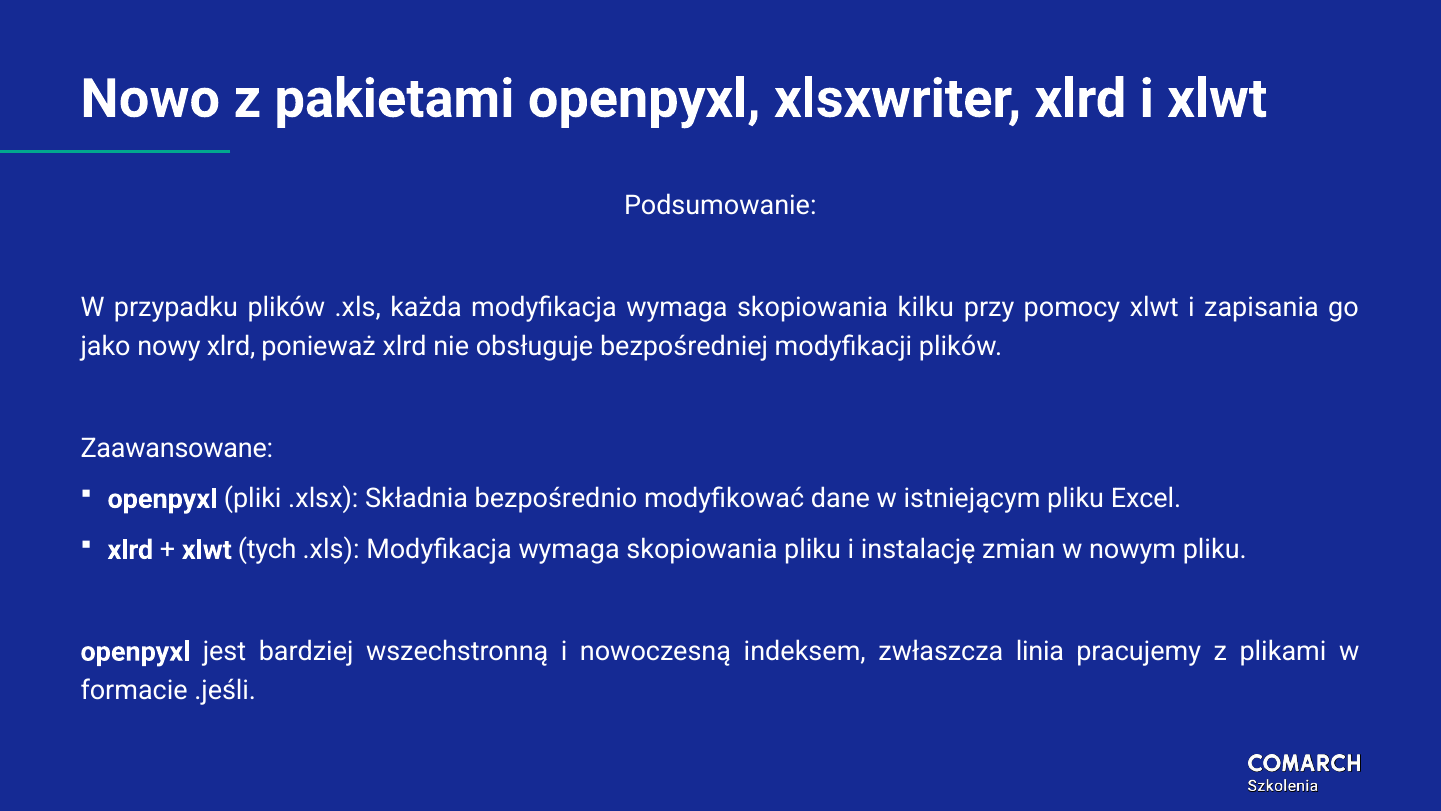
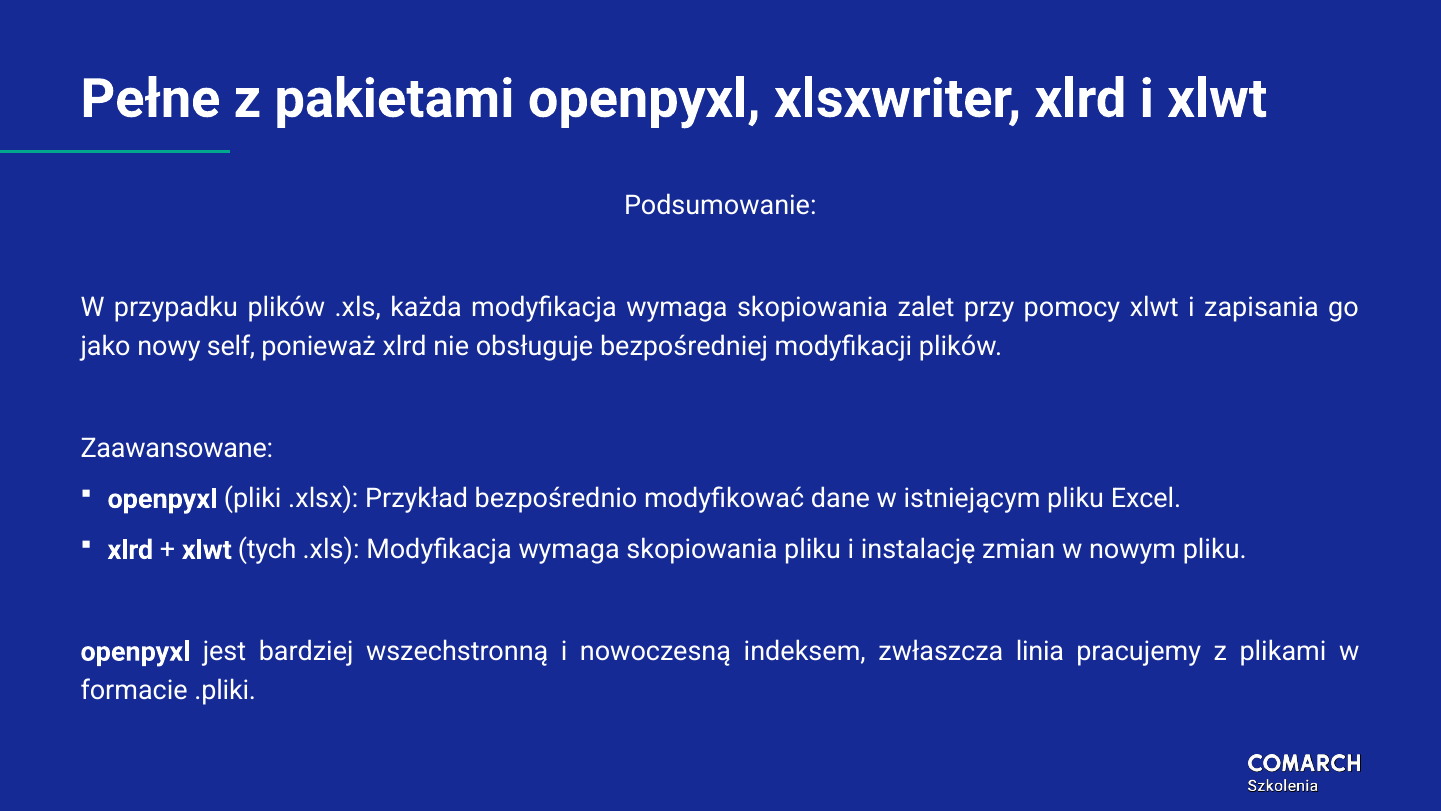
Nowo: Nowo -> Pełne (150, 99)
kilku: kilku -> zalet (926, 307)
nowy xlrd: xlrd -> self (231, 346)
Składnia: Składnia -> Przykład (417, 499)
.jeśli: .jeśli -> .pliki (225, 690)
